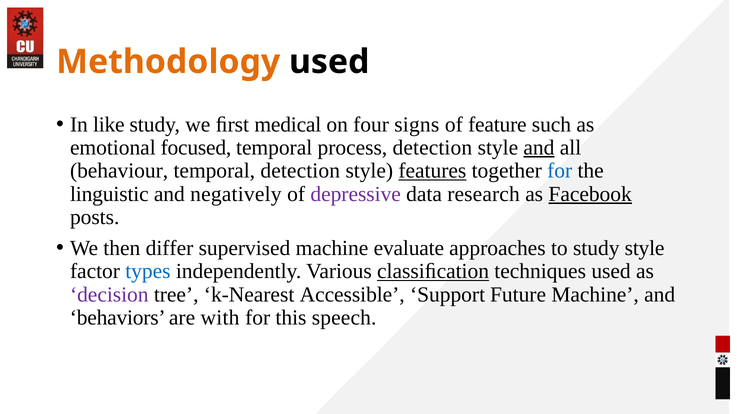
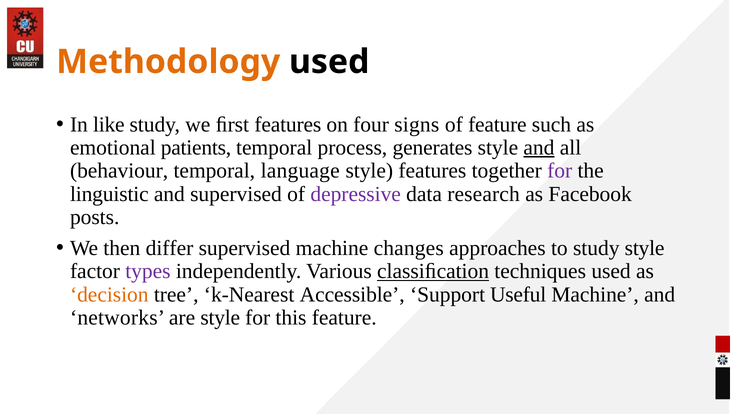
ﬁrst medical: medical -> features (288, 125)
focused: focused -> patients (196, 148)
process detection: detection -> generates (433, 148)
temporal detection: detection -> language (300, 171)
features underline: present -> none (432, 171)
for colour: blue -> purple (560, 171)
and negatively: negatively -> supervised (236, 194)
Facebook underline: present -> none (590, 194)
evaluate: evaluate -> changes (409, 248)
types colour: blue -> purple (148, 272)
decision colour: purple -> orange (109, 295)
Future: Future -> Useful (518, 295)
behaviors: behaviors -> networks (118, 318)
are with: with -> style (220, 318)
this speech: speech -> feature (344, 318)
